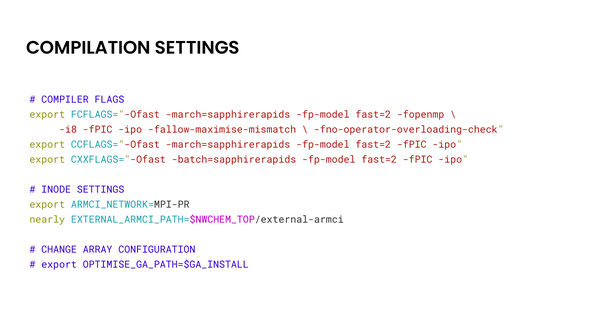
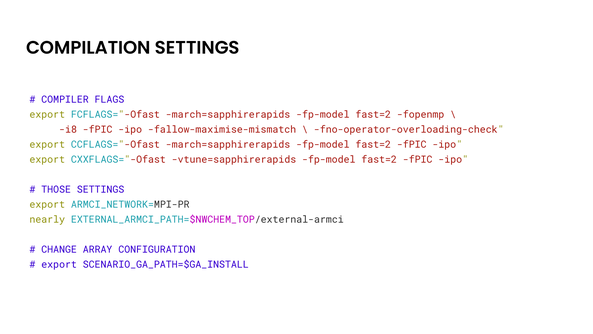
batch=sapphirerapids: batch=sapphirerapids -> vtune=sapphirerapids (234, 159)
INODE: INODE -> THOSE (56, 189)
OPTIMISE_GA_PATH=$GA_INSTALL: OPTIMISE_GA_PATH=$GA_INSTALL -> SCENARIO_GA_PATH=$GA_INSTALL (166, 264)
